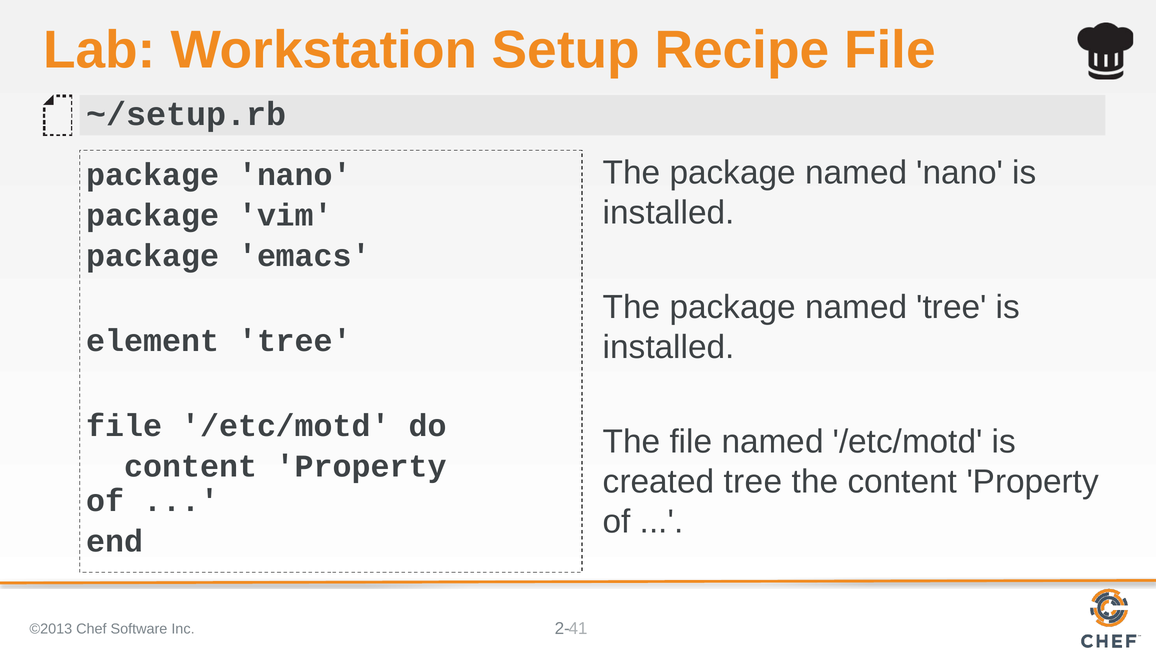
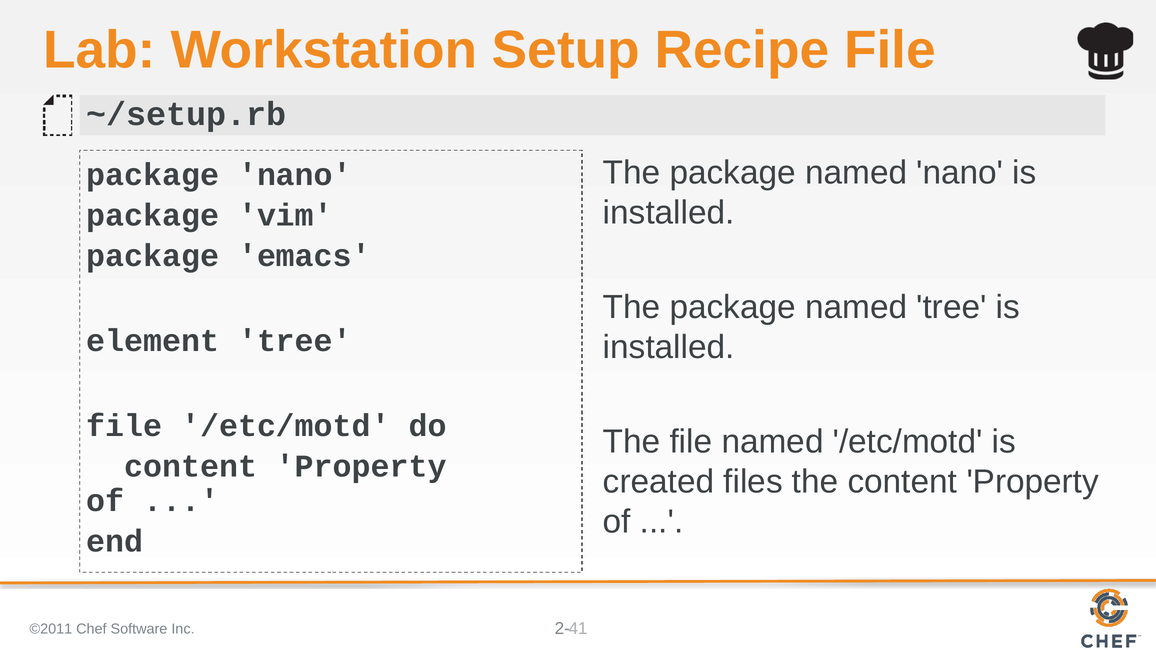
created tree: tree -> files (753, 482)
©2013: ©2013 -> ©2011 (51, 629)
